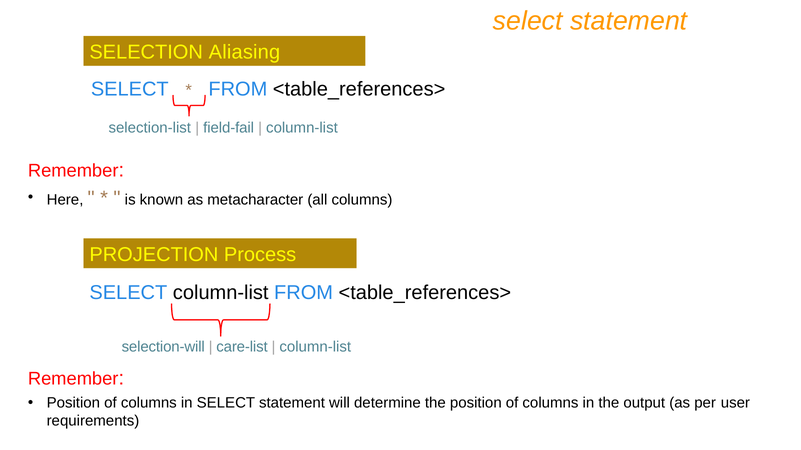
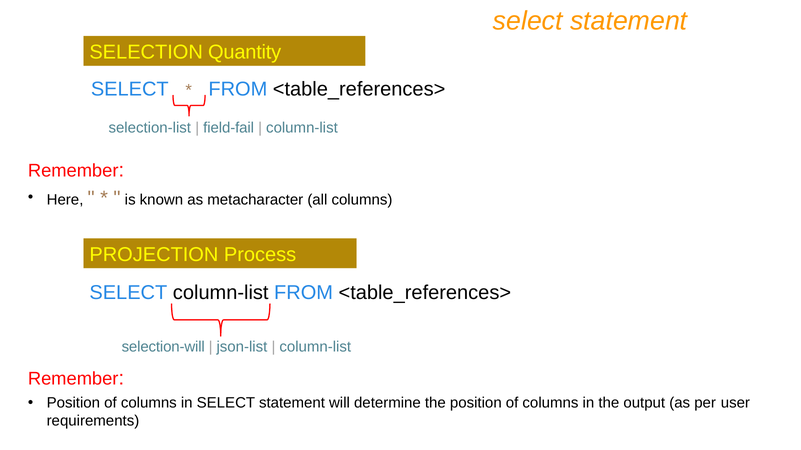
Aliasing: Aliasing -> Quantity (245, 52)
care-list: care-list -> json-list (242, 347)
